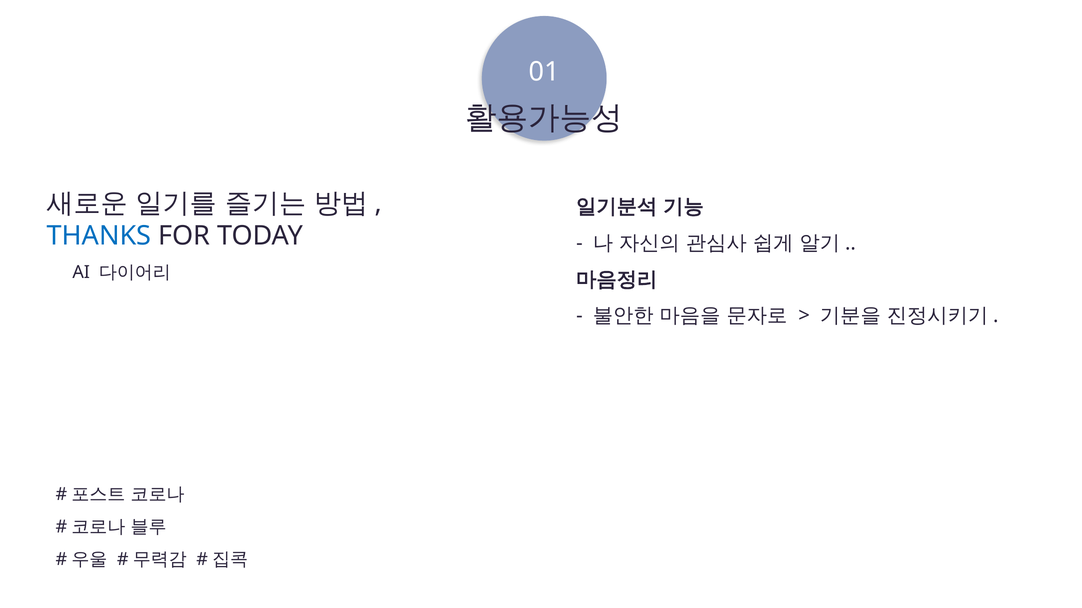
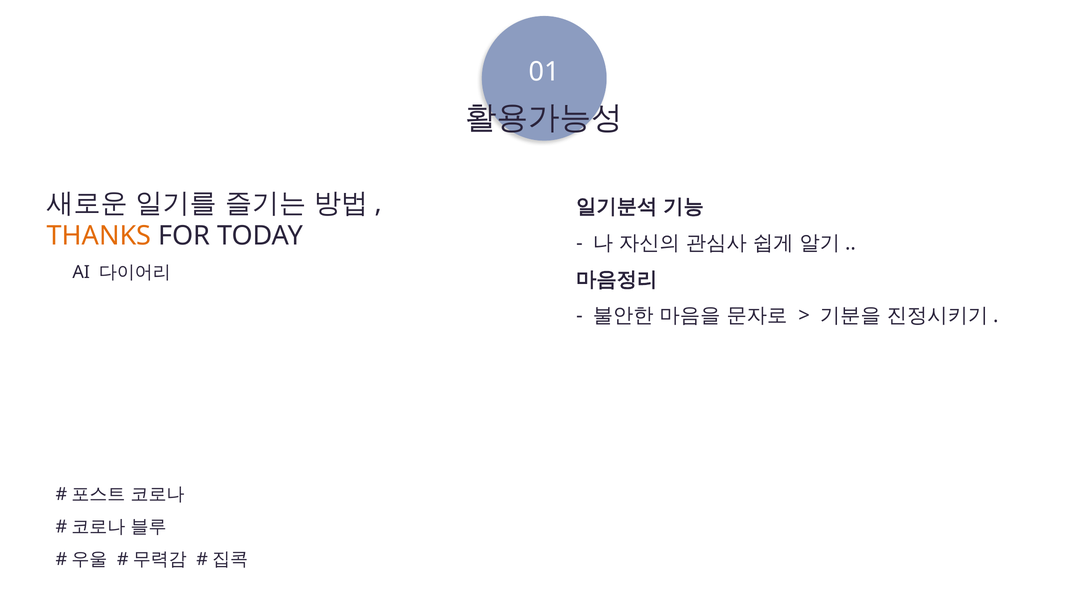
THANKS colour: blue -> orange (99, 236)
